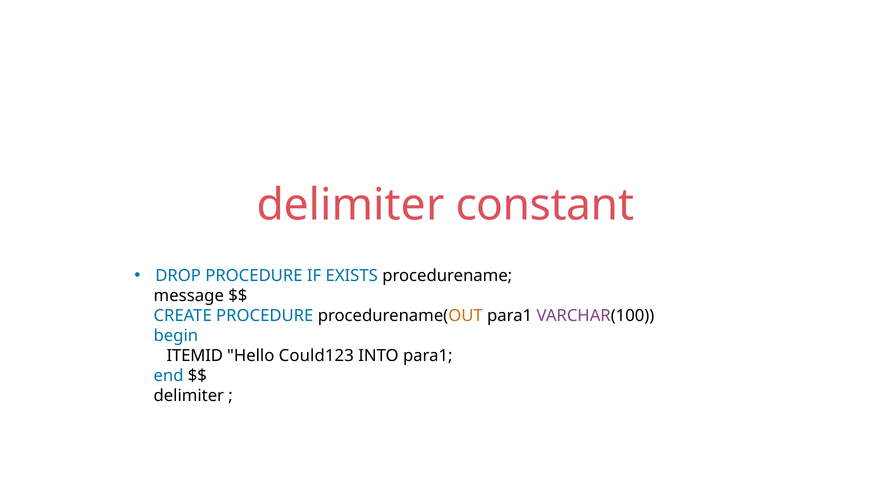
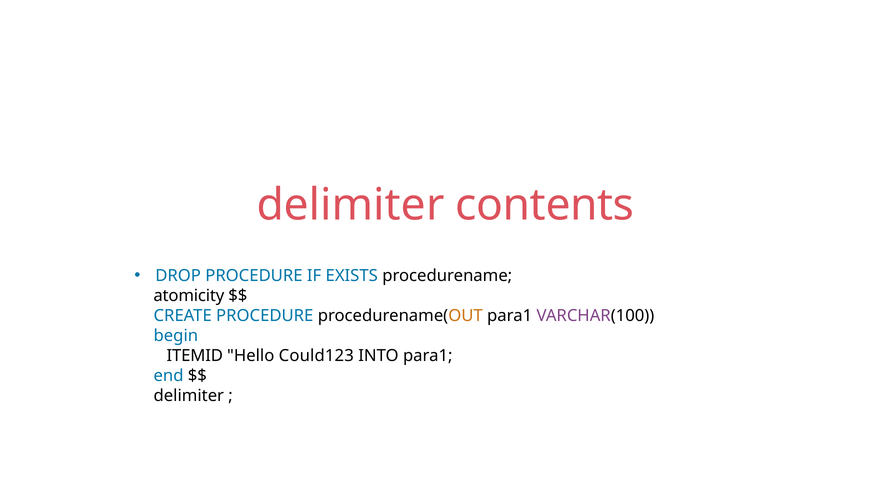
constant: constant -> contents (545, 206)
message: message -> atomicity (189, 296)
